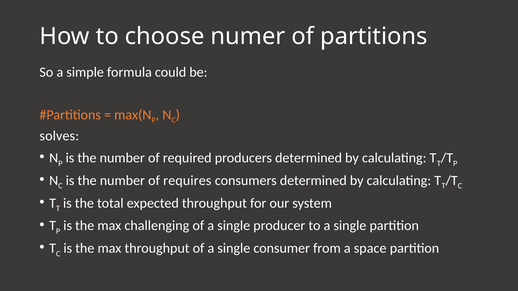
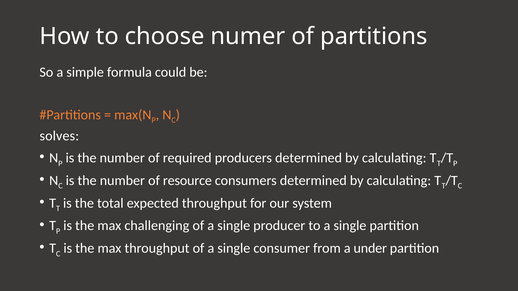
requires: requires -> resource (187, 181)
space: space -> under (370, 249)
